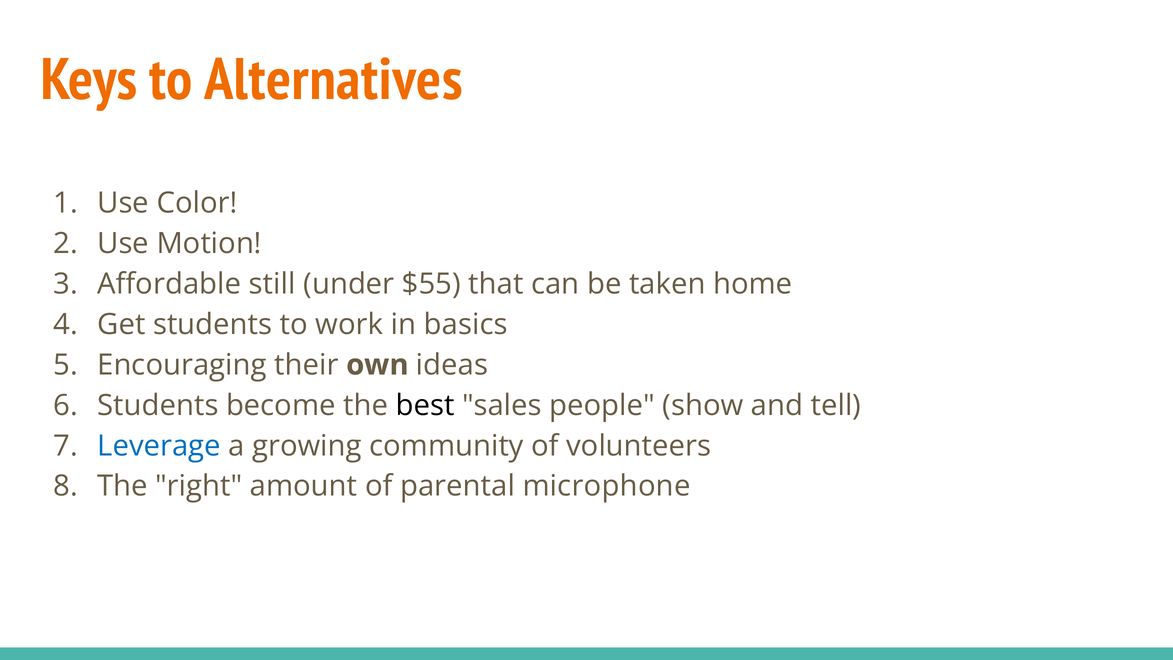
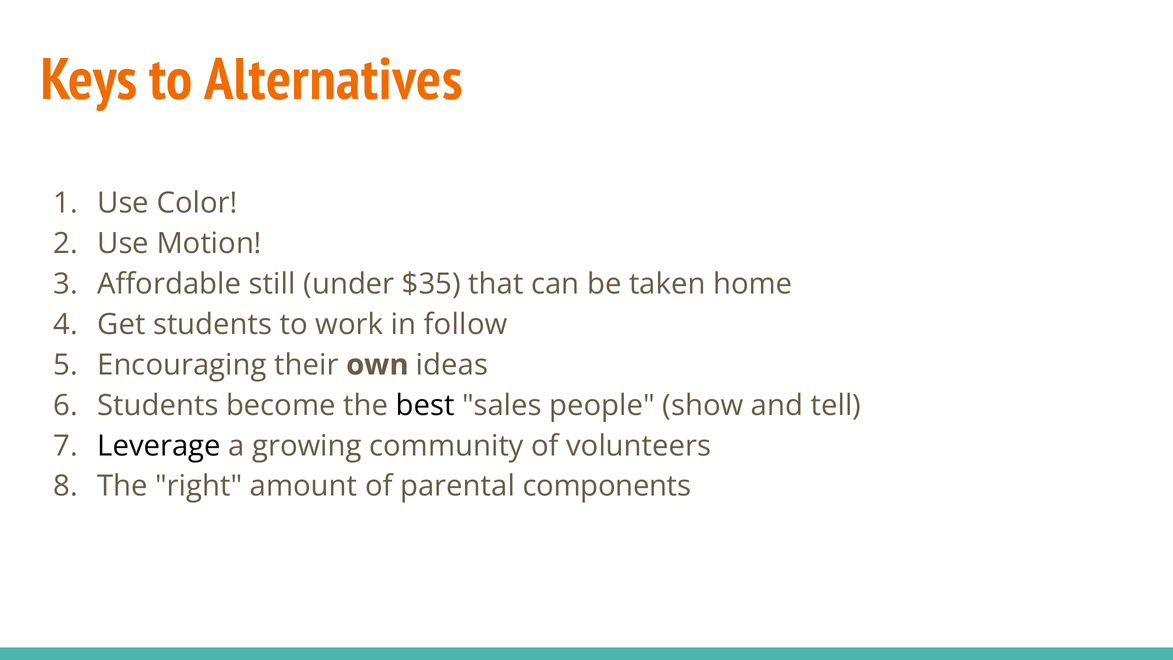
$55: $55 -> $35 (431, 284)
basics: basics -> follow (466, 324)
Leverage colour: blue -> black (159, 446)
microphone: microphone -> components (607, 486)
